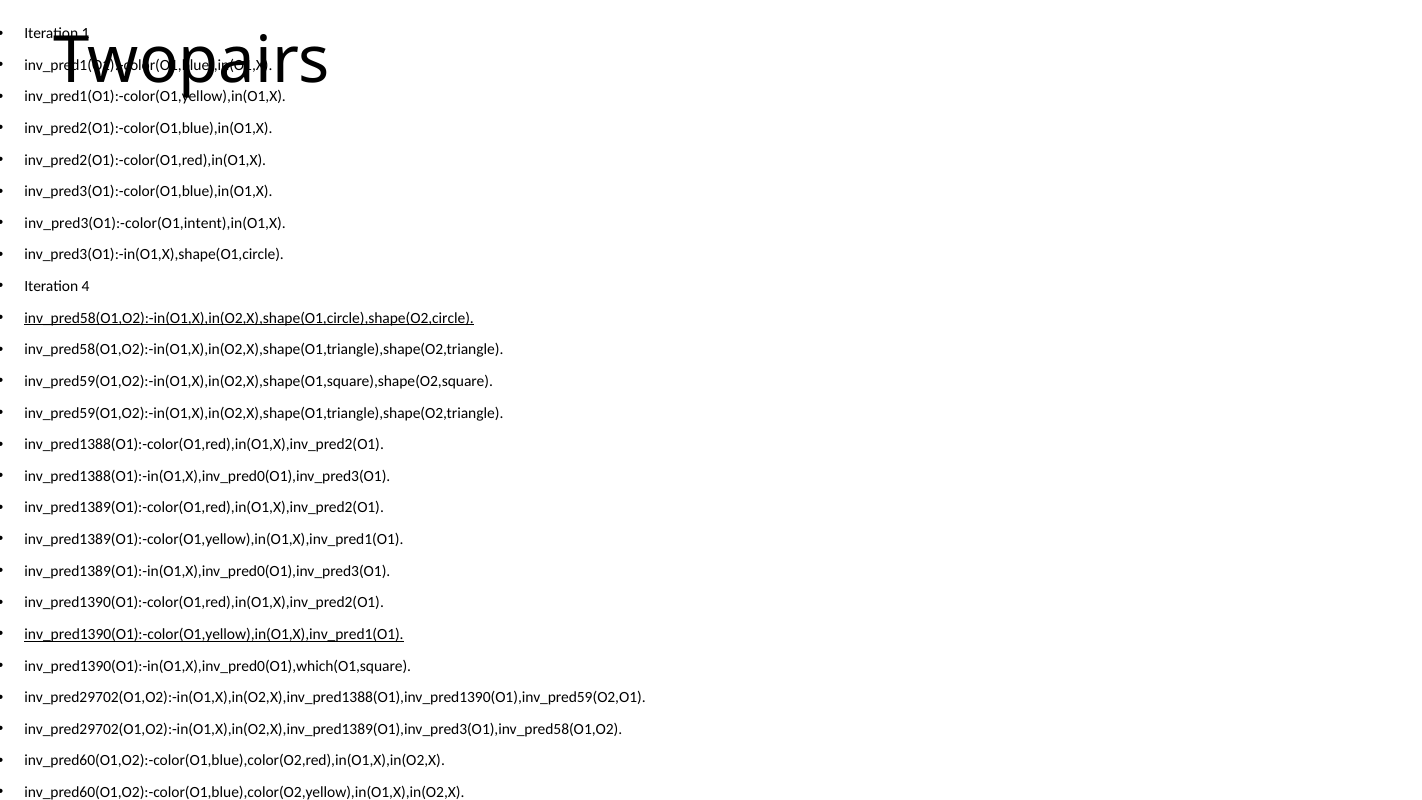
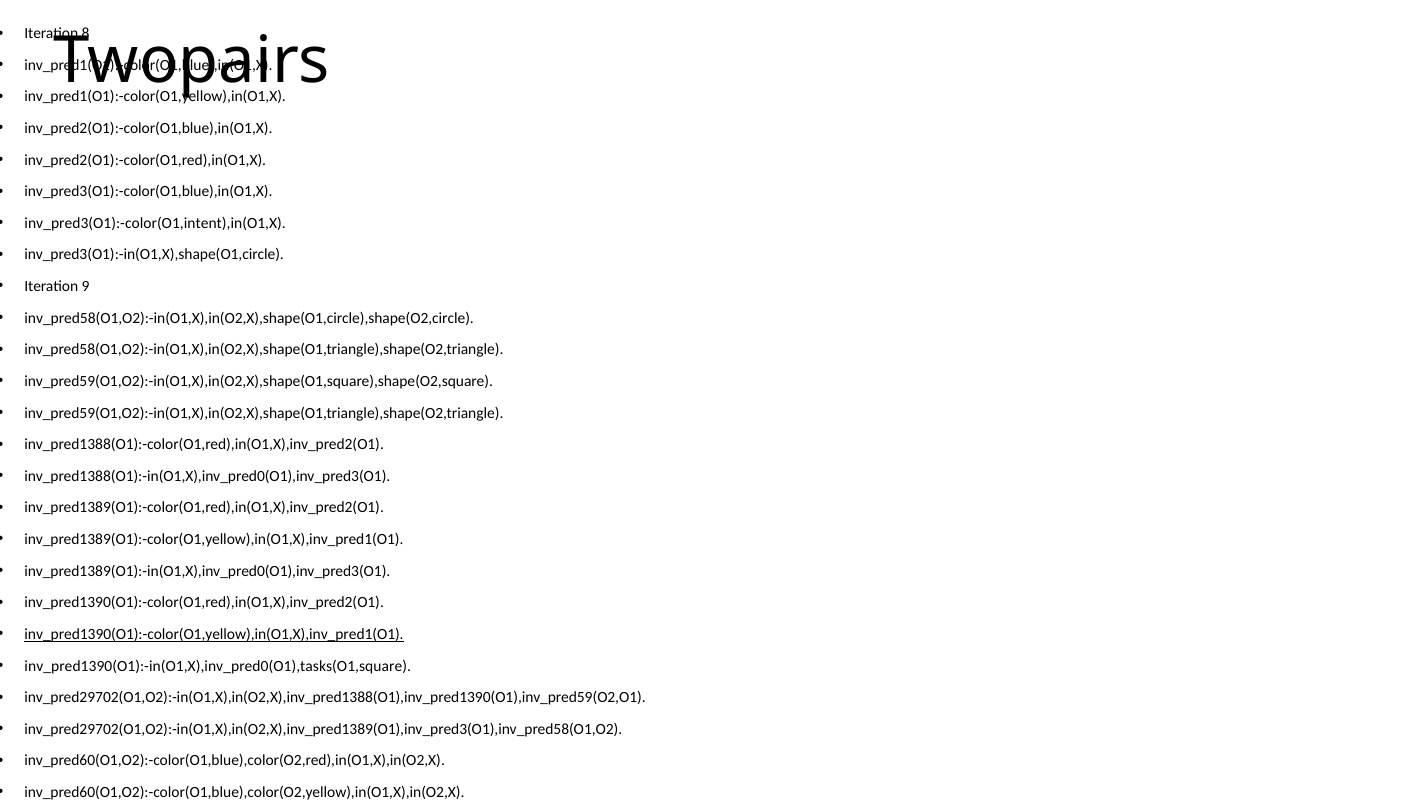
1: 1 -> 8 (86, 34)
4: 4 -> 9 (86, 286)
inv_pred58(O1,O2):-in(O1,X),in(O2,X),shape(O1,circle),shape(O2,circle underline: present -> none (249, 318)
inv_pred1390(O1):-in(O1,X),inv_pred0(O1),which(O1,square: inv_pred1390(O1):-in(O1,X),inv_pred0(O1),which(O1,square -> inv_pred1390(O1):-in(O1,X),inv_pred0(O1),tasks(O1,square (218, 666)
